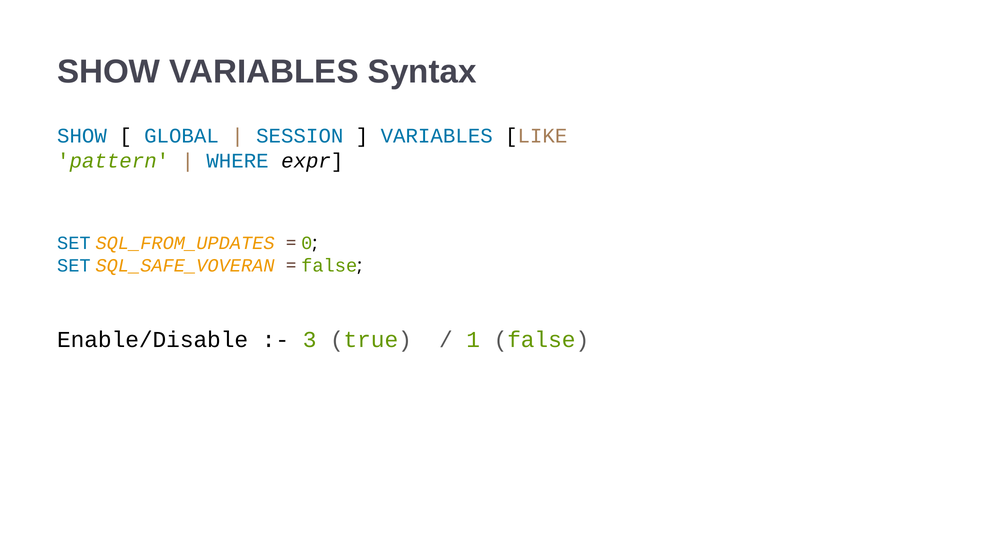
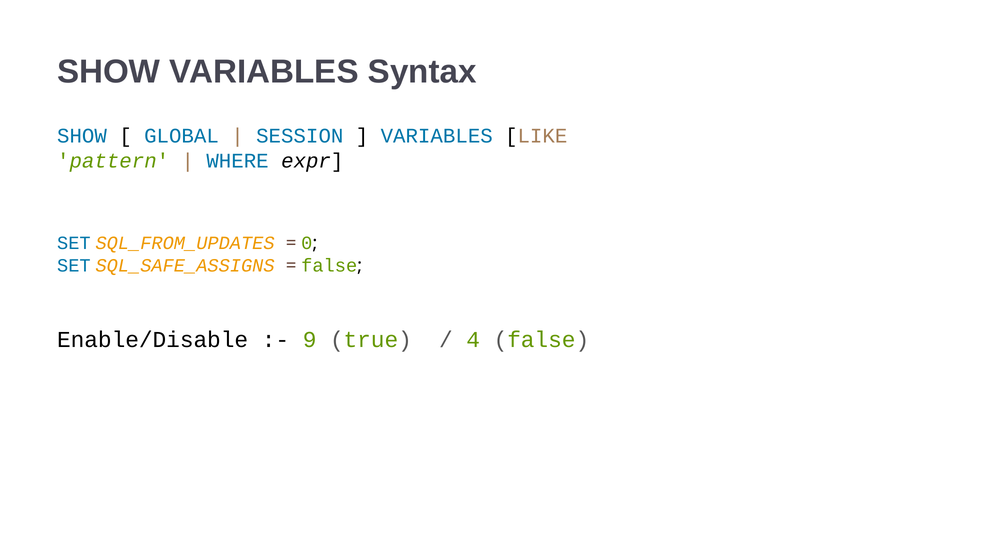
SQL_SAFE_VOVERAN: SQL_SAFE_VOVERAN -> SQL_SAFE_ASSIGNS (185, 265)
3: 3 -> 9 (310, 340)
1: 1 -> 4 (473, 340)
